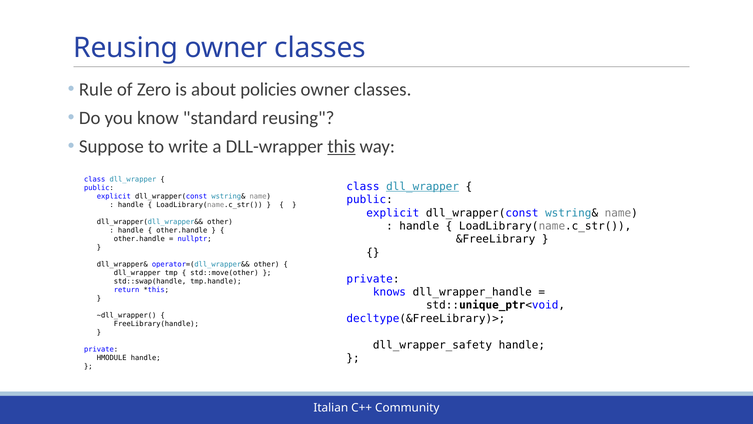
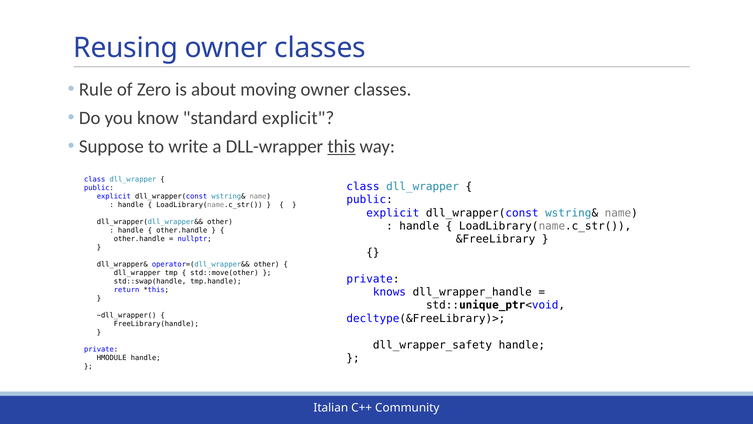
policies: policies -> moving (268, 89)
standard reusing: reusing -> explicit (298, 118)
dll_wrapper underline: present -> none (423, 186)
